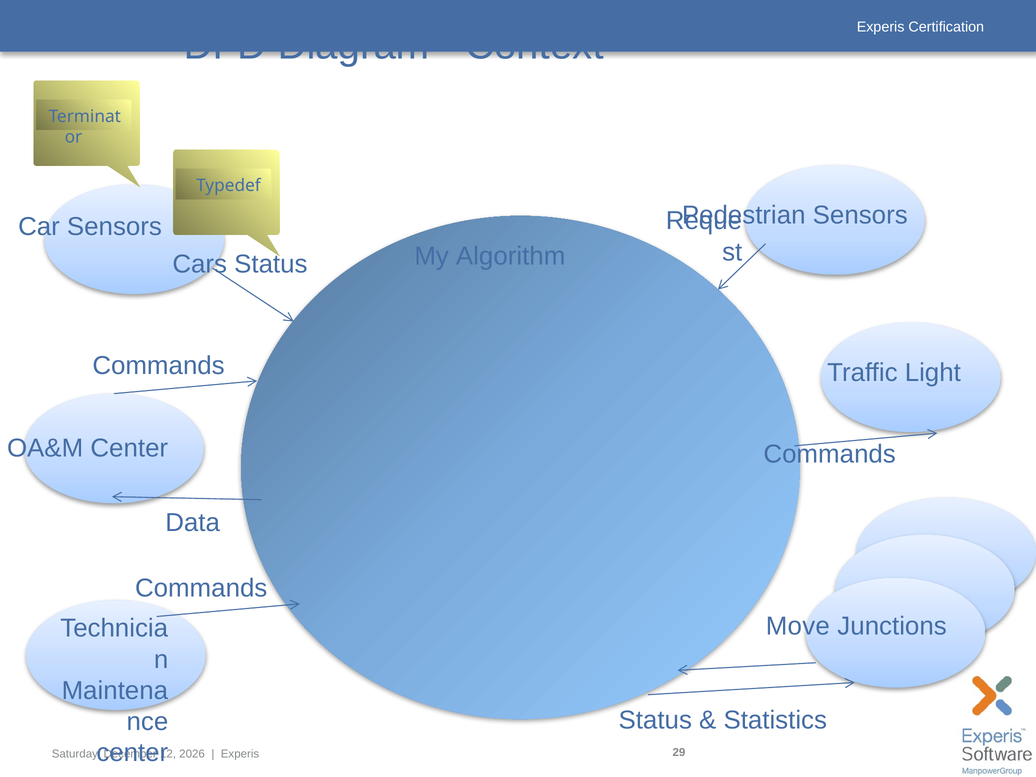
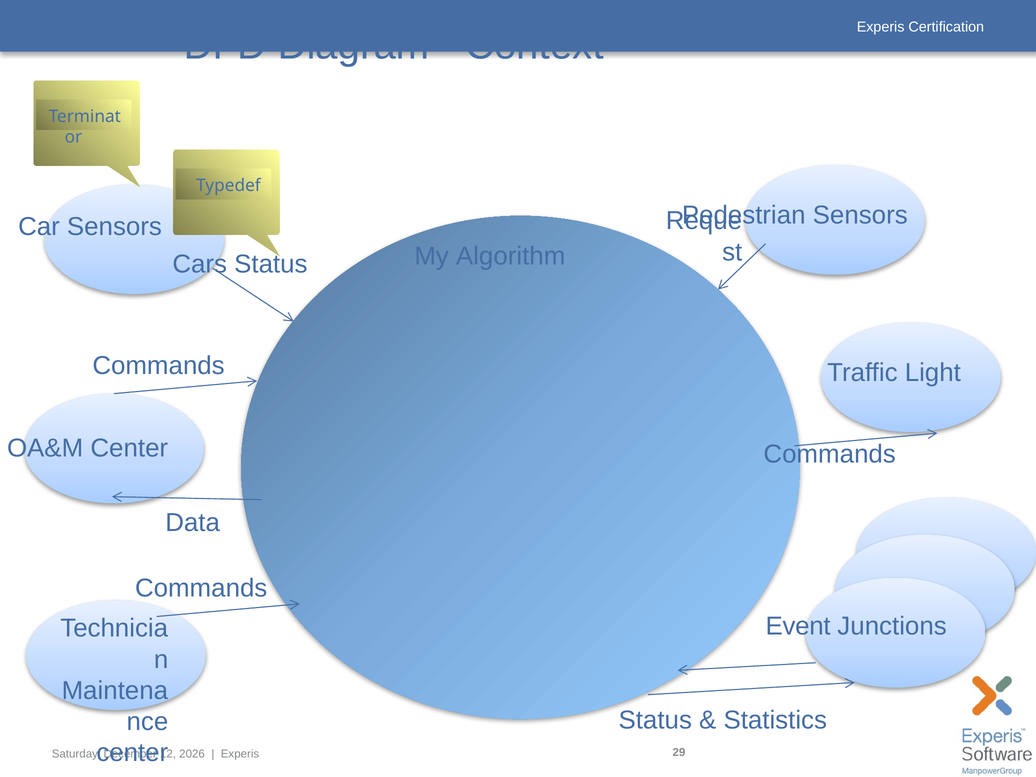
Move: Move -> Event (798, 626)
